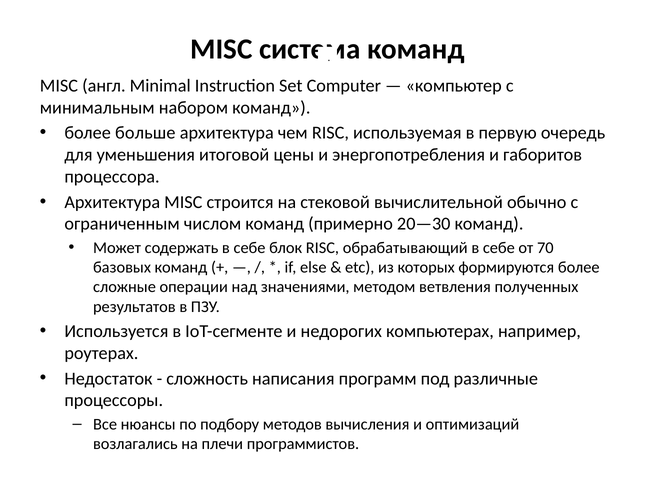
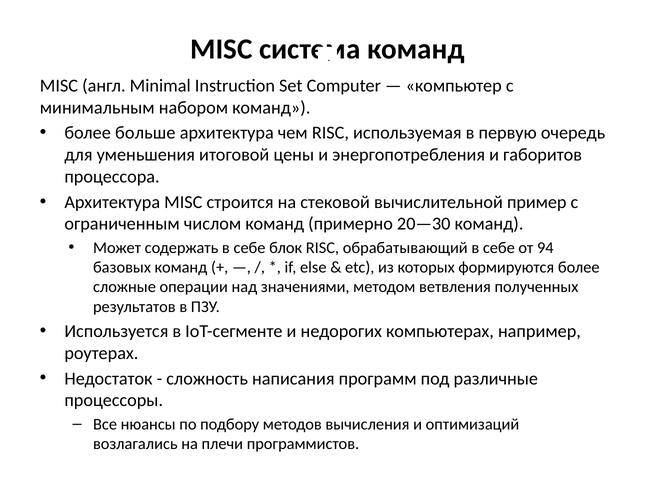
обычно: обычно -> пример (537, 202)
70: 70 -> 94 (545, 248)
